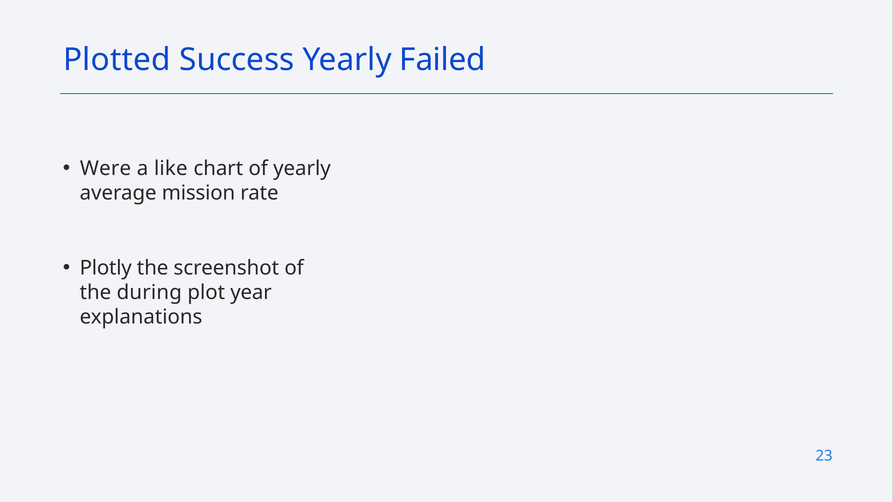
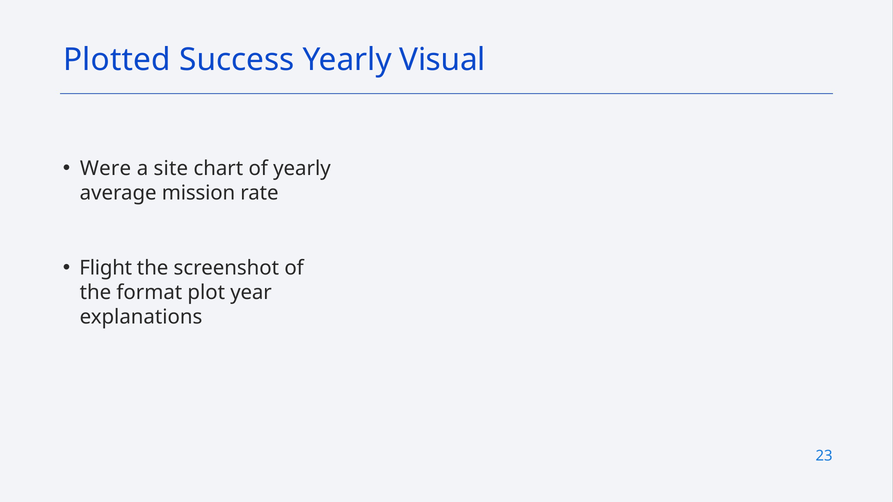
Failed: Failed -> Visual (443, 60)
like: like -> site (171, 169)
Plotly: Plotly -> Flight (106, 268)
during: during -> format (149, 293)
